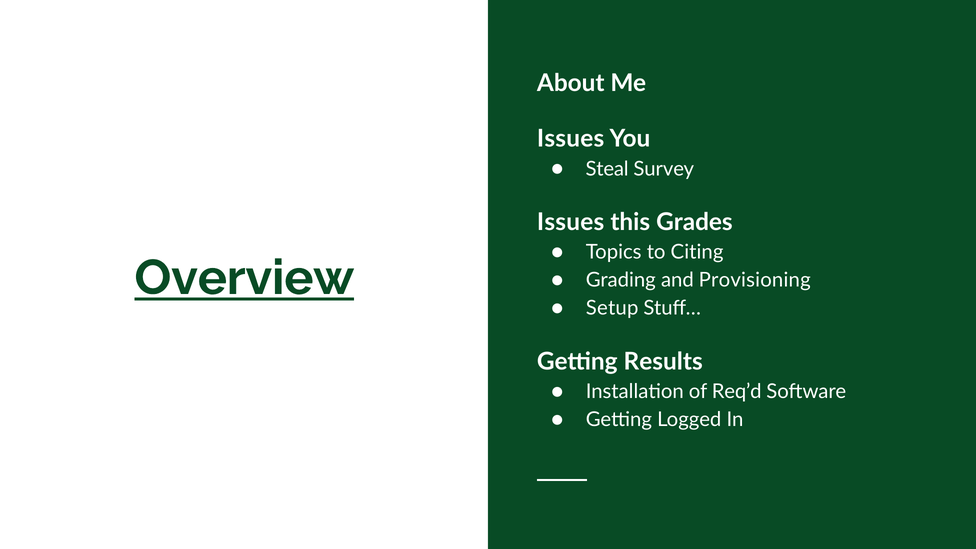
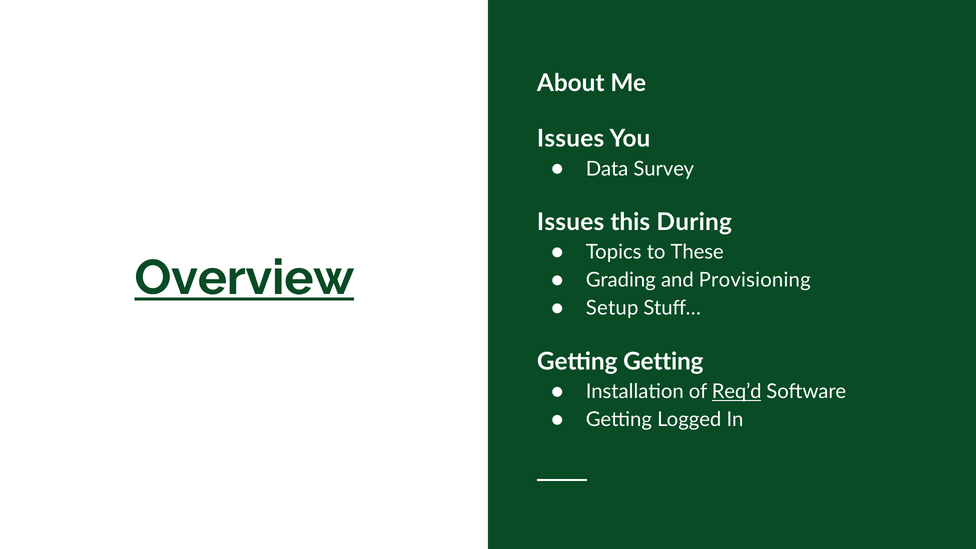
Steal: Steal -> Data (607, 169)
Grades: Grades -> During (694, 222)
Citing: Citing -> These (697, 252)
Getting Results: Results -> Getting (663, 361)
Req’d underline: none -> present (737, 392)
